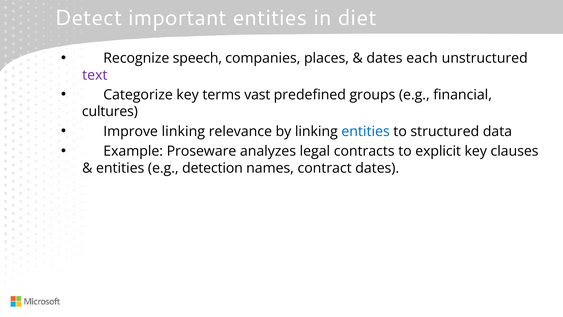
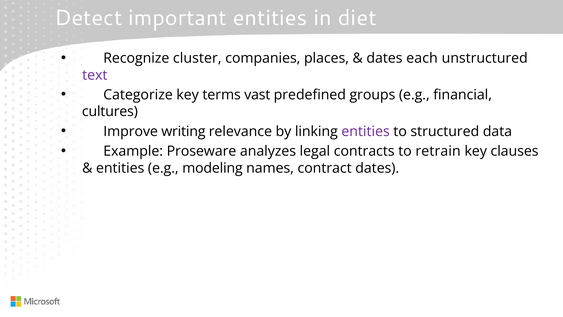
speech: speech -> cluster (197, 58)
Improve linking: linking -> writing (183, 131)
entities colour: blue -> purple (366, 131)
explicit: explicit -> retrain (438, 151)
detection: detection -> modeling (212, 168)
